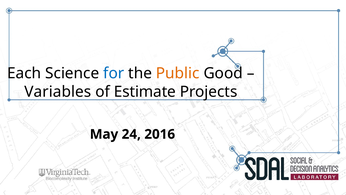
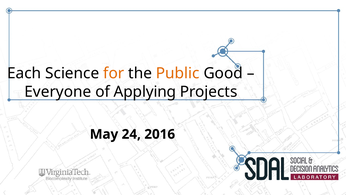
for colour: blue -> orange (114, 73)
Variables: Variables -> Everyone (58, 92)
Estimate: Estimate -> Applying (145, 92)
